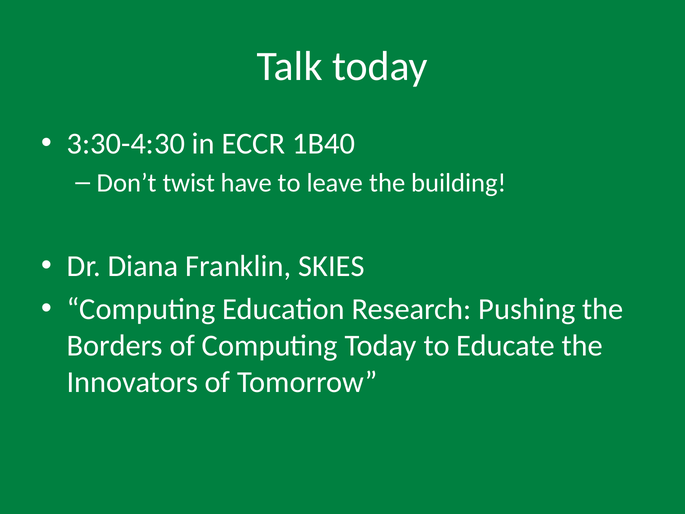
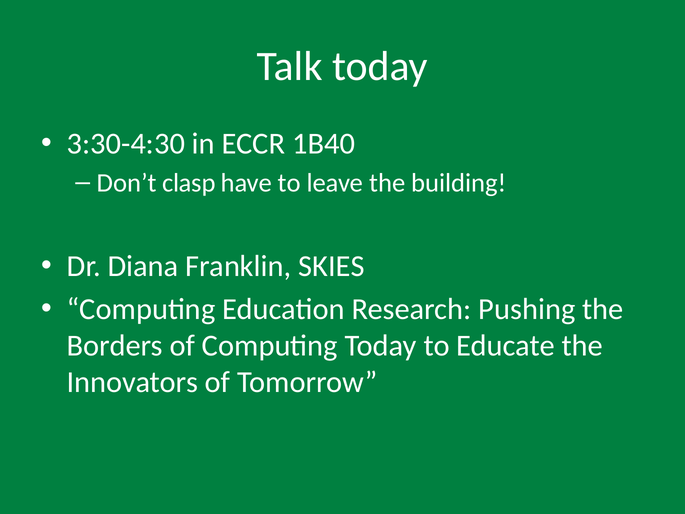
twist: twist -> clasp (189, 183)
